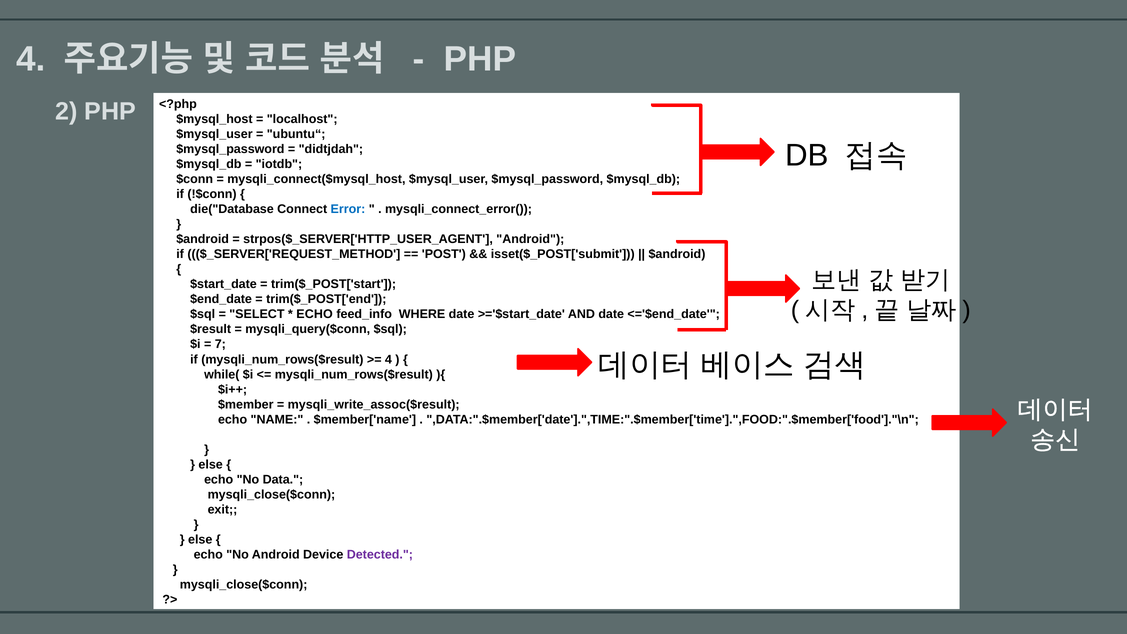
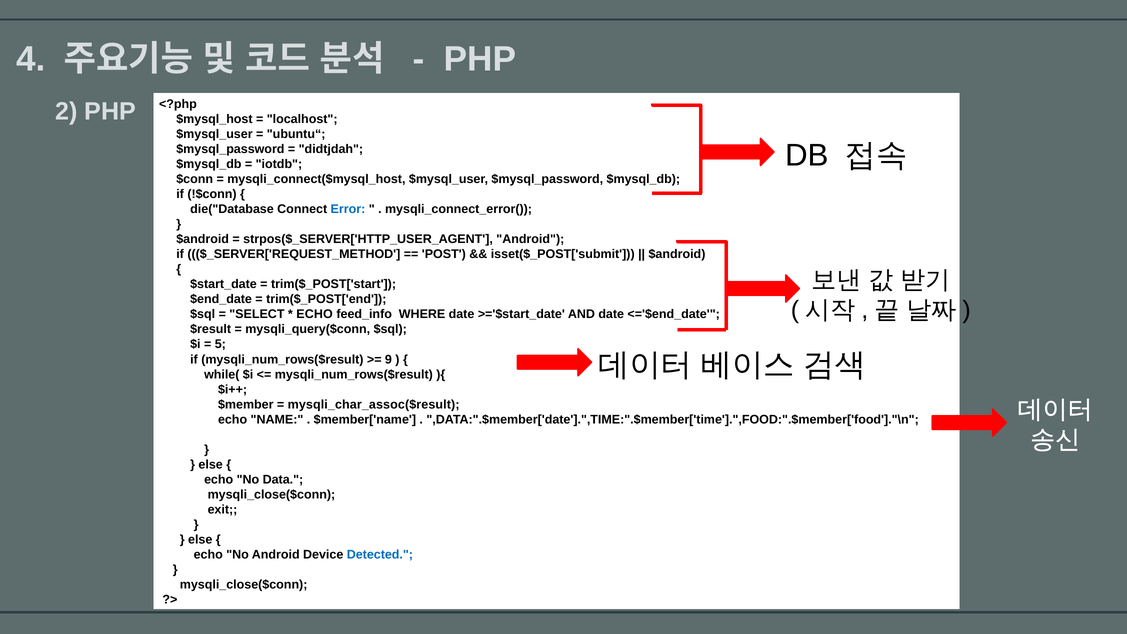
7: 7 -> 5 (220, 344)
4: 4 -> 9 (388, 359)
mysqli_write_assoc($result: mysqli_write_assoc($result -> mysqli_char_assoc($result (374, 404)
Detected colour: purple -> blue (380, 555)
